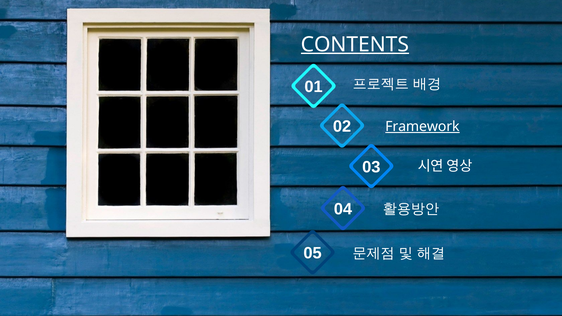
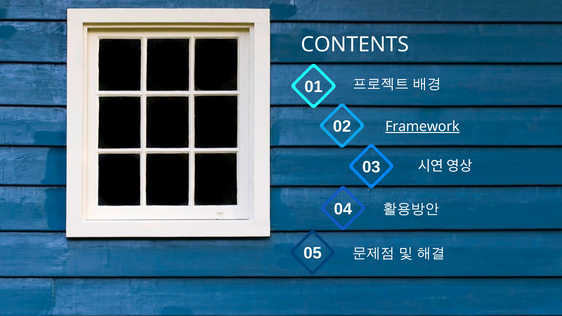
CONTENTS underline: present -> none (355, 44)
